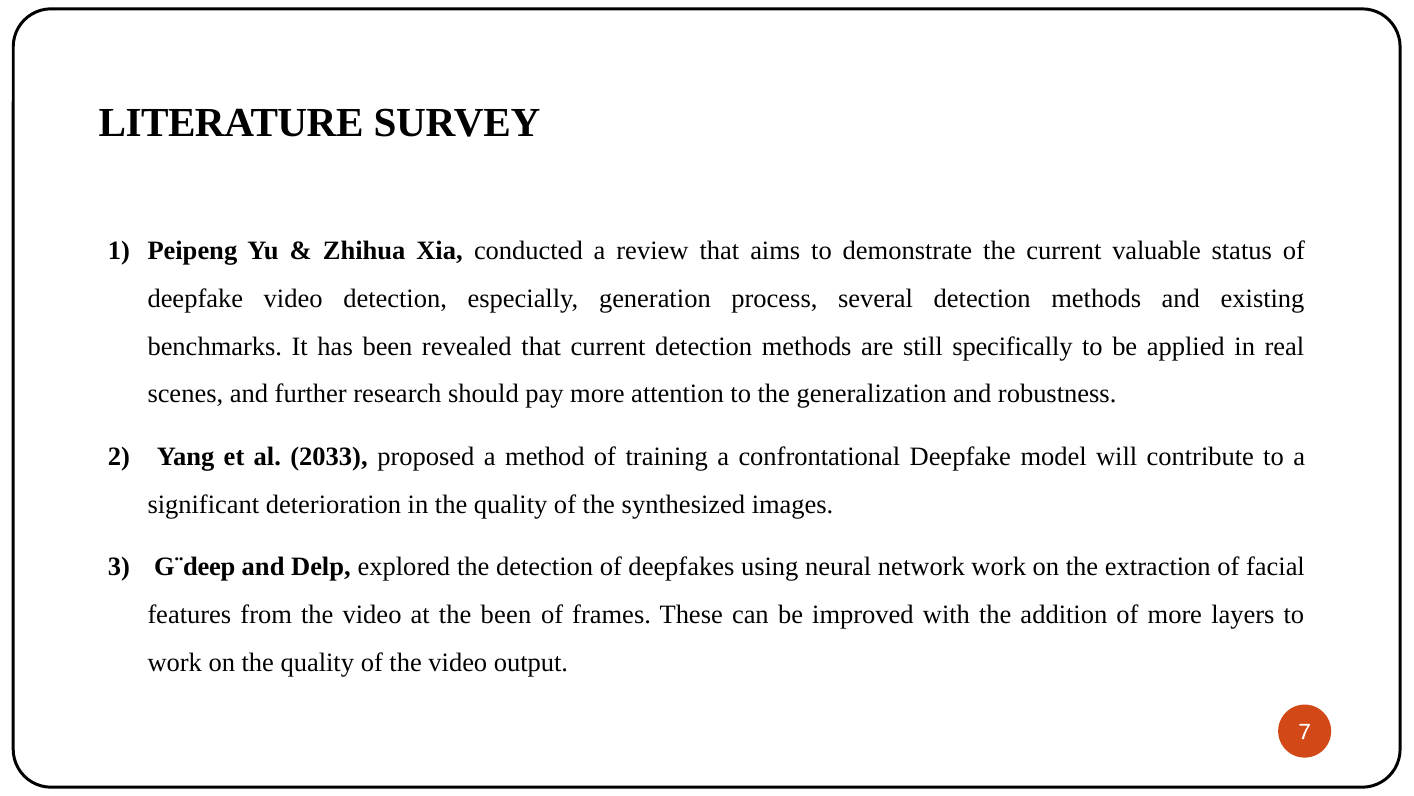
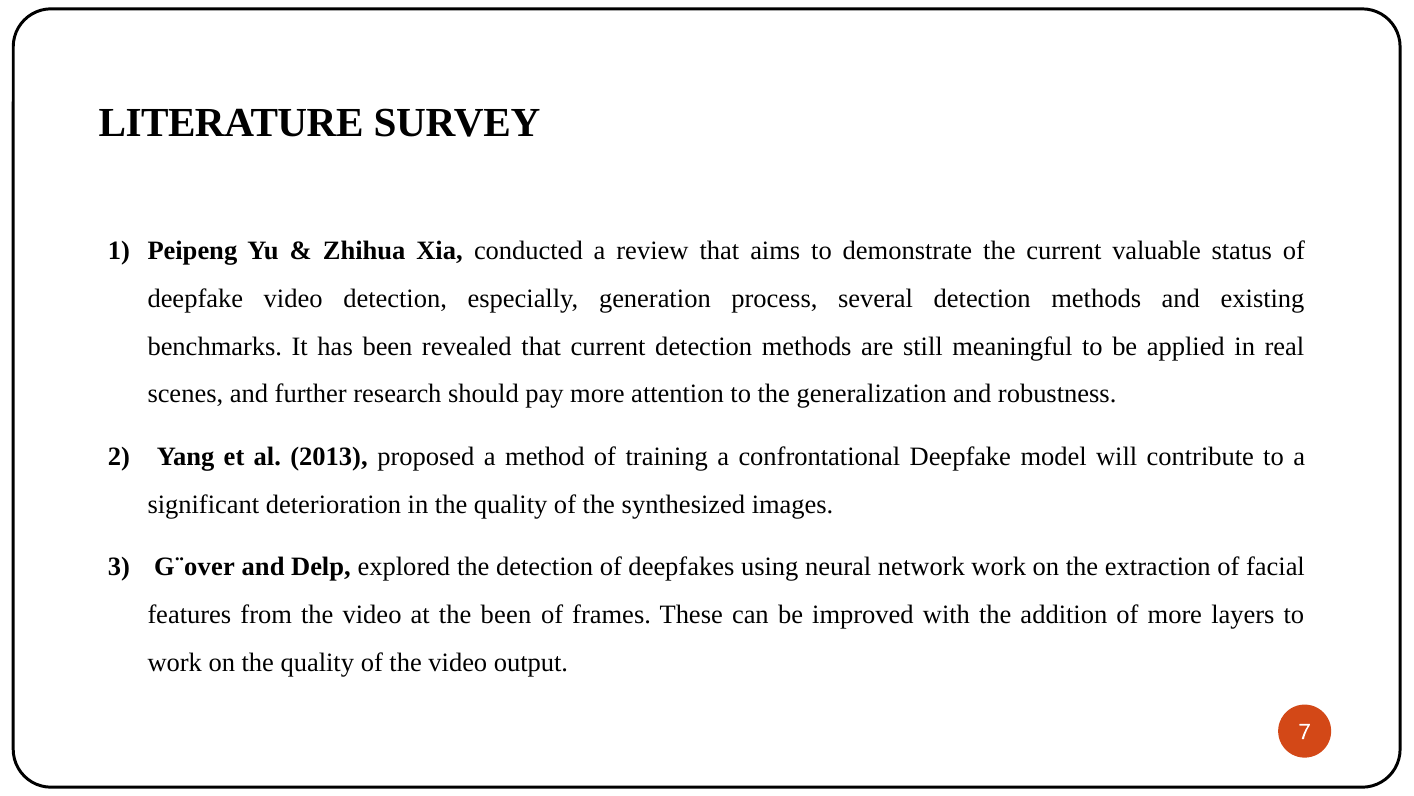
specifically: specifically -> meaningful (1012, 346)
2033: 2033 -> 2013 (329, 456)
G¨deep: G¨deep -> G¨over (195, 567)
